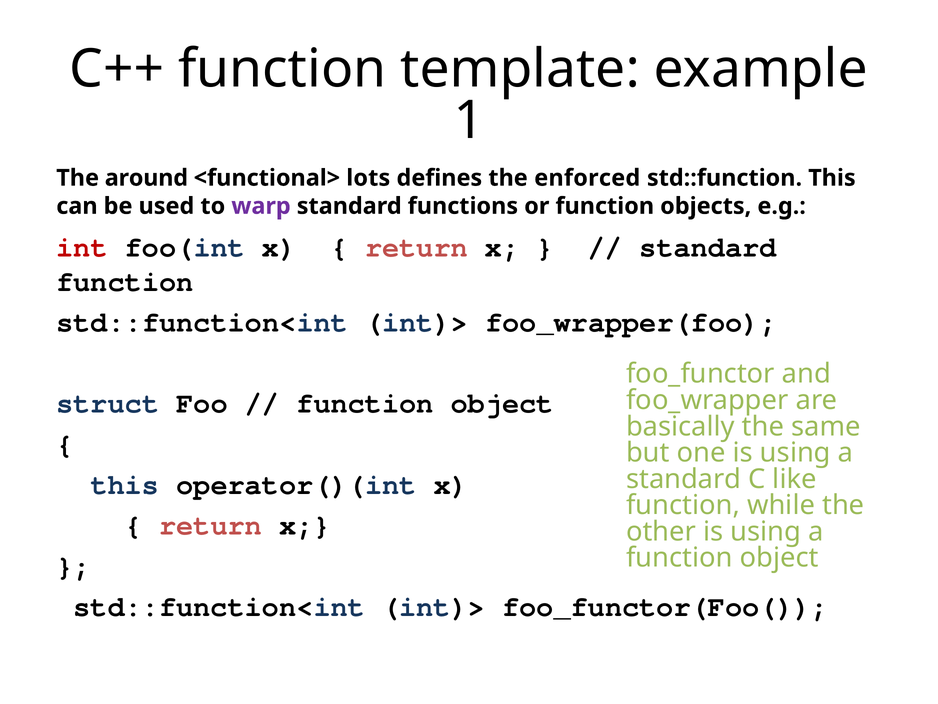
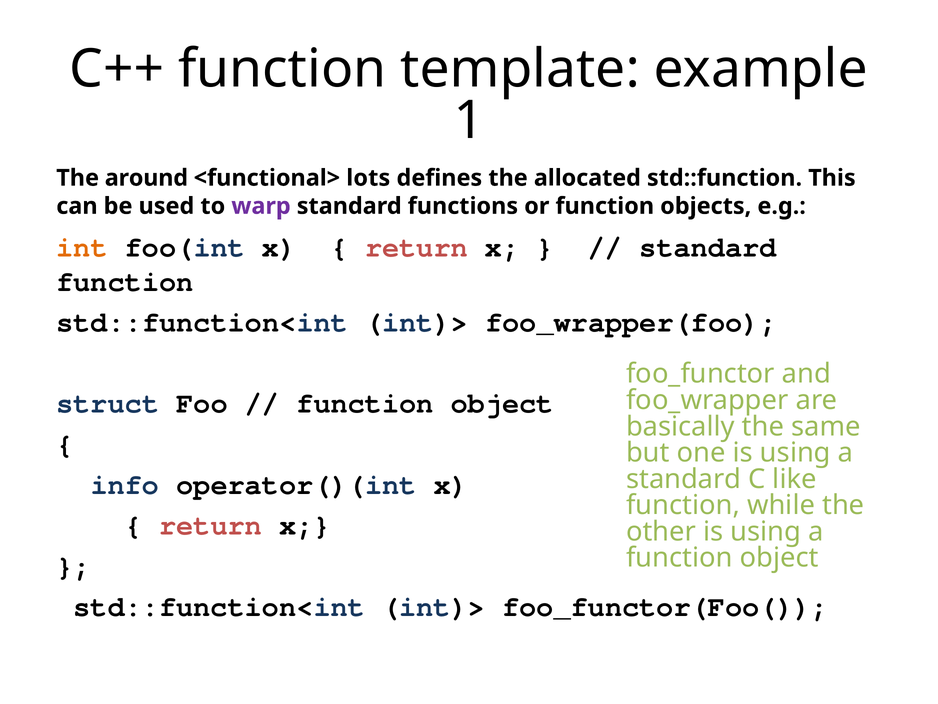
enforced: enforced -> allocated (587, 178)
int colour: red -> orange (82, 247)
this: this -> info (125, 484)
